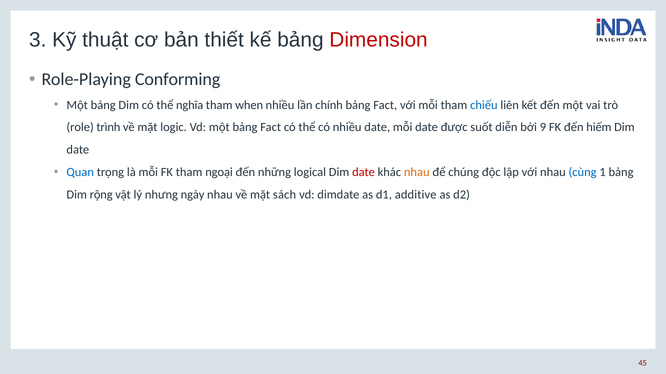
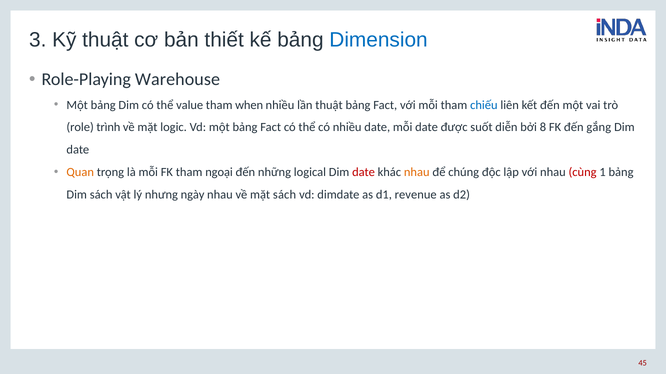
Dimension colour: red -> blue (379, 40)
Conforming: Conforming -> Warehouse (177, 80)
nghĩa: nghĩa -> value (190, 105)
lần chính: chính -> thuật (329, 105)
9: 9 -> 8 (543, 128)
hiếm: hiếm -> gắng (599, 128)
Quan colour: blue -> orange (80, 173)
cùng colour: blue -> red (583, 173)
Dim rộng: rộng -> sách (101, 195)
additive: additive -> revenue (416, 195)
